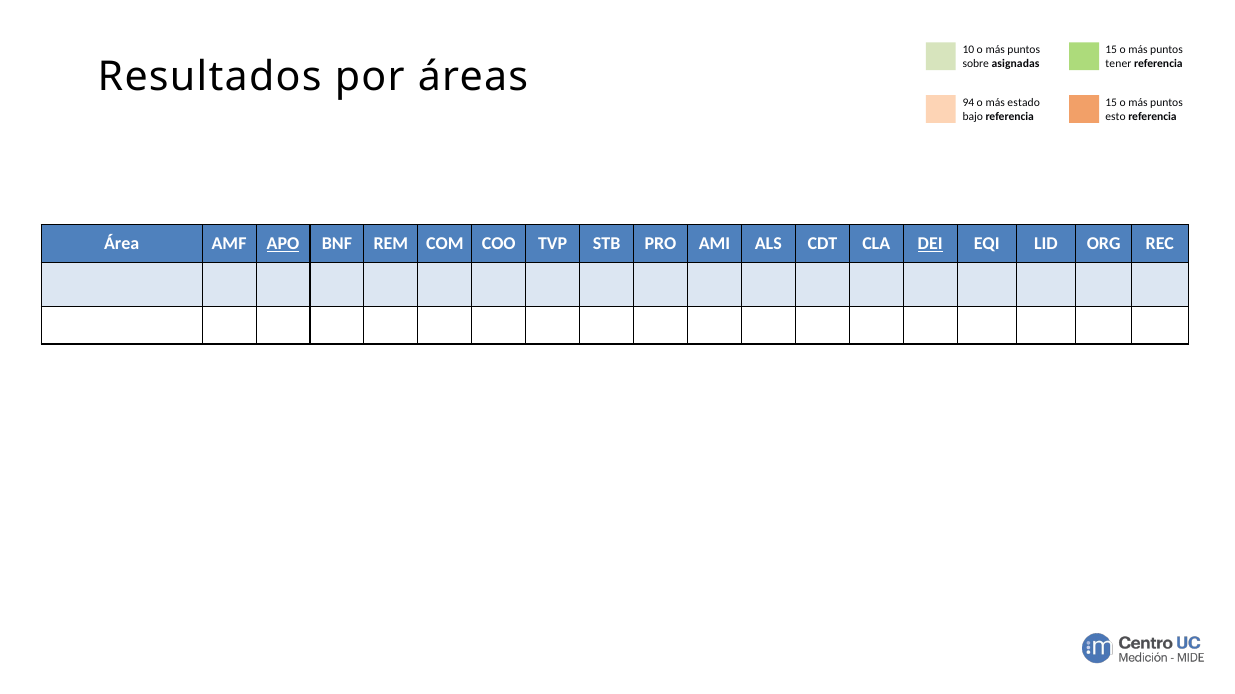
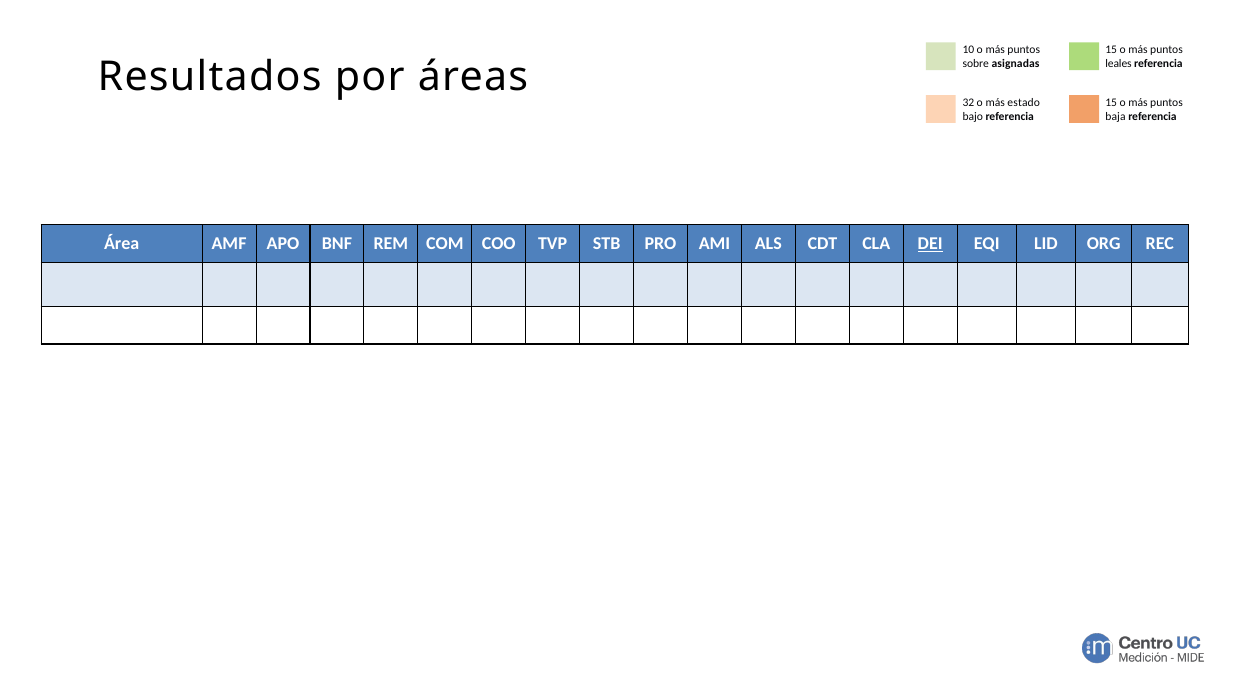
tener: tener -> leales (1119, 64)
94: 94 -> 32 (968, 103)
esto: esto -> baja (1116, 117)
APO underline: present -> none (283, 244)
